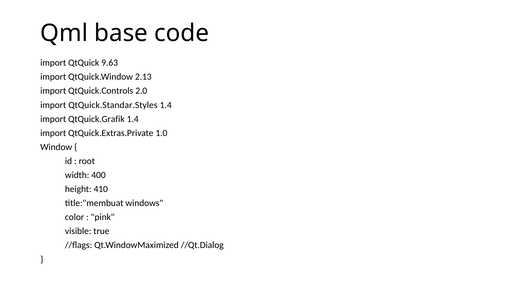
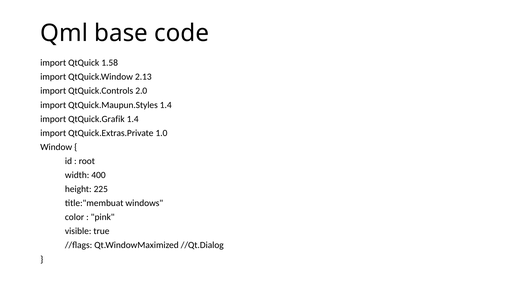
9.63: 9.63 -> 1.58 (110, 63)
QtQuick.Standar.Styles: QtQuick.Standar.Styles -> QtQuick.Maupun.Styles (113, 105)
410: 410 -> 225 (101, 189)
